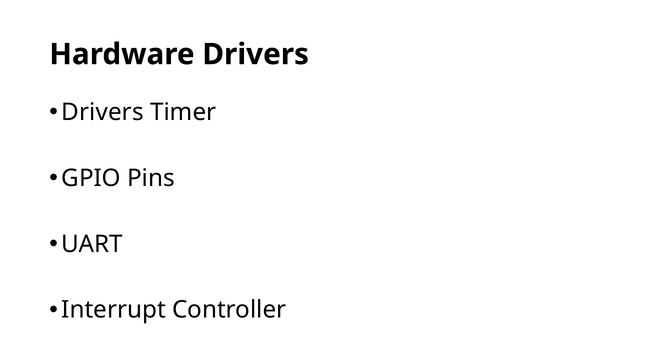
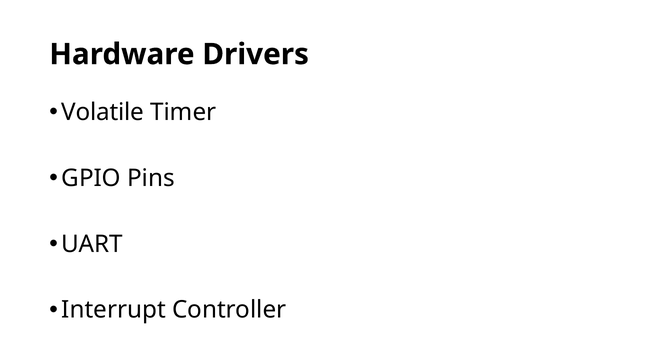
Drivers: Drivers -> Volatile (103, 112)
